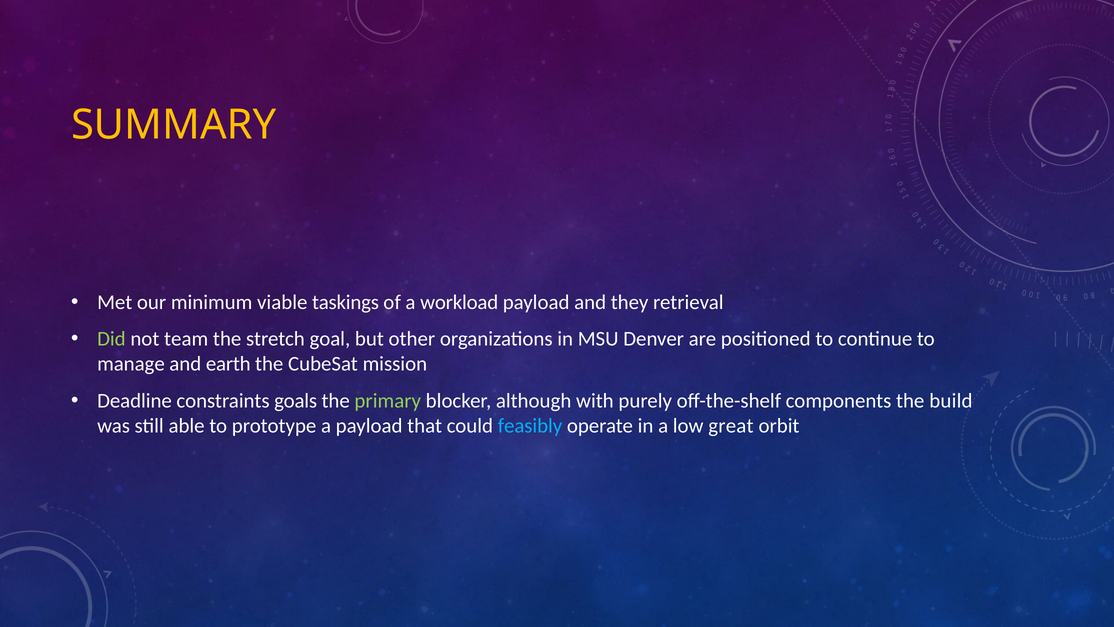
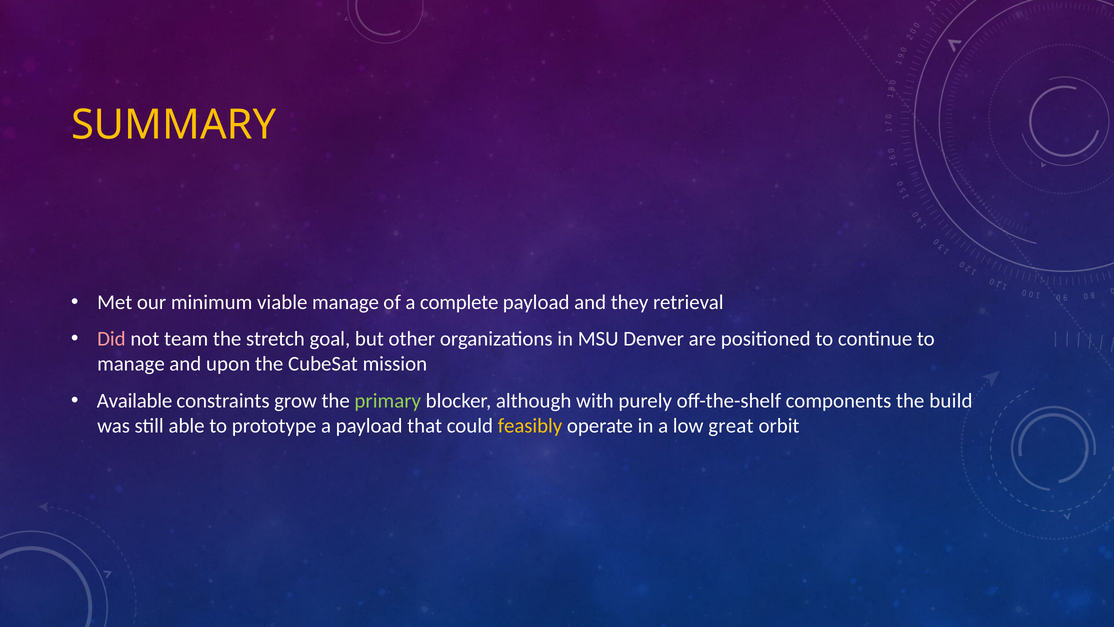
viable taskings: taskings -> manage (345, 302)
workload: workload -> complete (459, 302)
Did colour: light green -> pink (111, 339)
earth: earth -> upon (228, 364)
Deadline: Deadline -> Available (135, 401)
goals: goals -> grow (296, 401)
feasibly colour: light blue -> yellow (530, 426)
